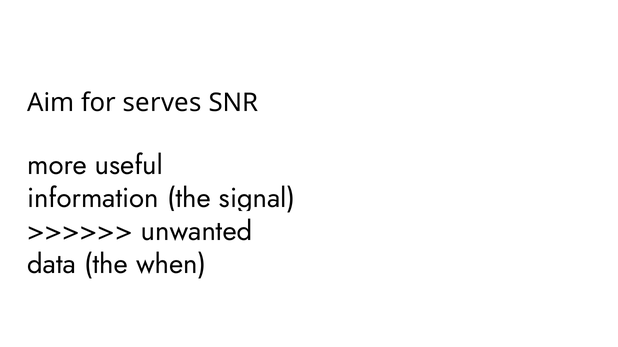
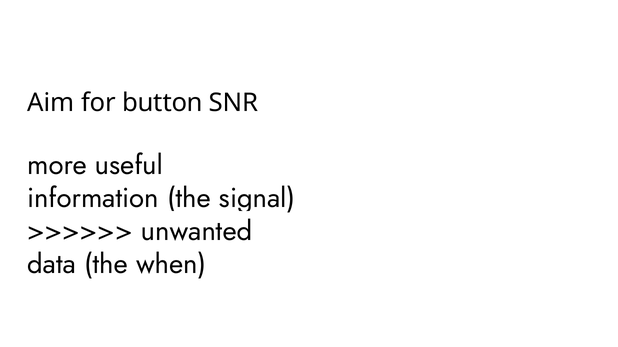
serves: serves -> button (163, 103)
